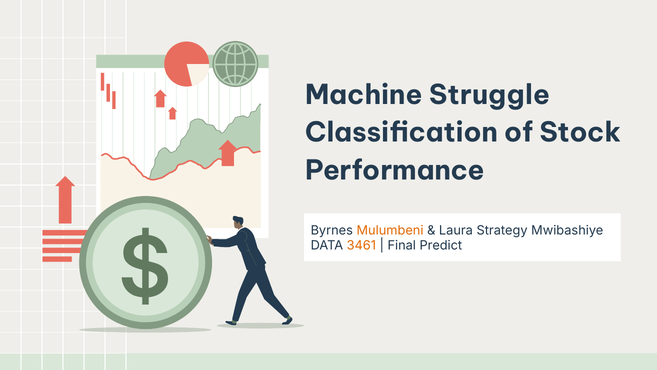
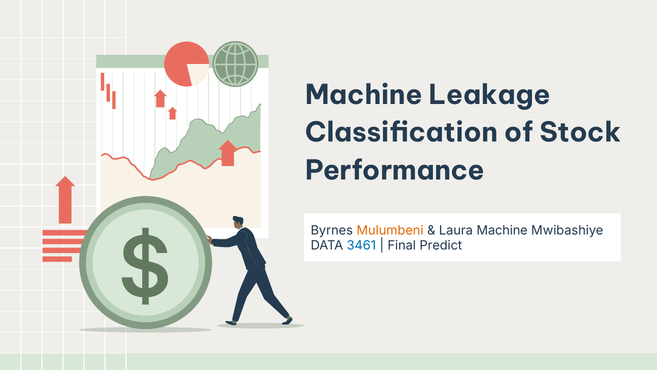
Struggle: Struggle -> Leakage (490, 95)
Laura Strategy: Strategy -> Machine (502, 230)
3461 colour: orange -> blue (361, 245)
